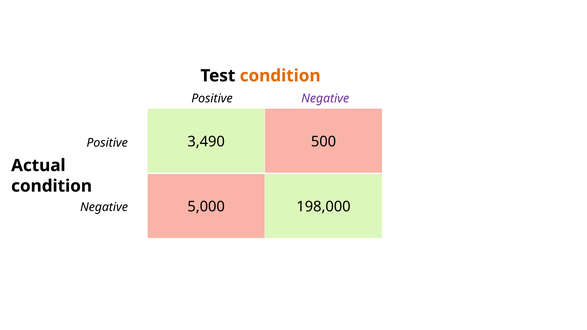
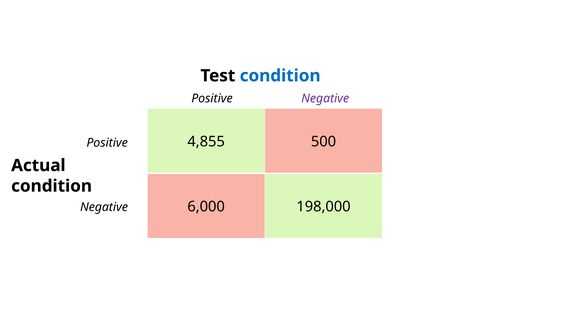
condition colour: orange -> blue (280, 76)
3,490: 3,490 -> 4,855 (206, 142)
5,000: 5,000 -> 6,000 (206, 207)
